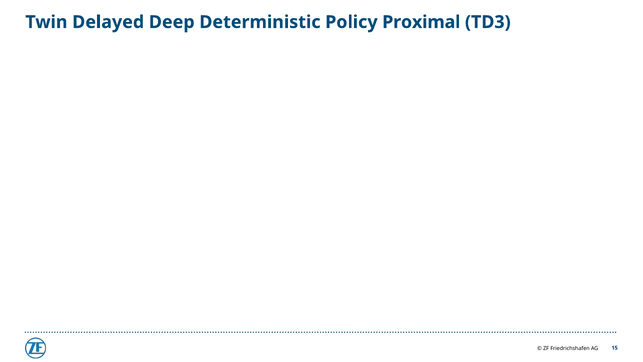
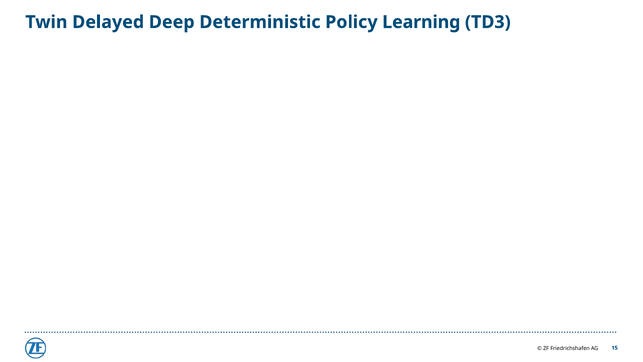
Proximal: Proximal -> Learning (421, 22)
